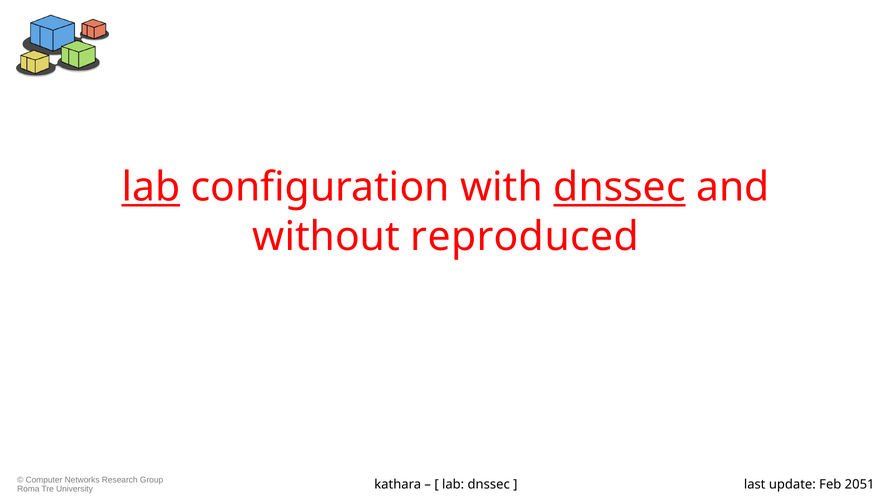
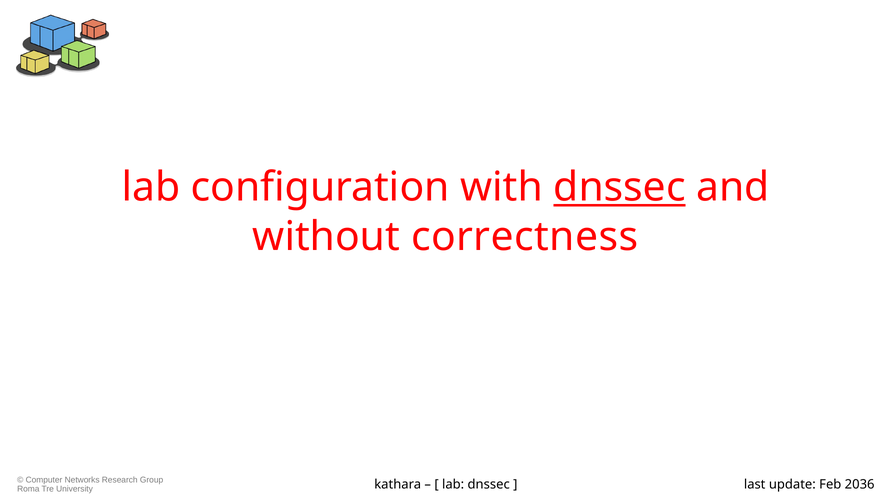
lab underline: present -> none (151, 187)
reproduced: reproduced -> correctness (525, 236)
2051: 2051 -> 2036 (860, 484)
